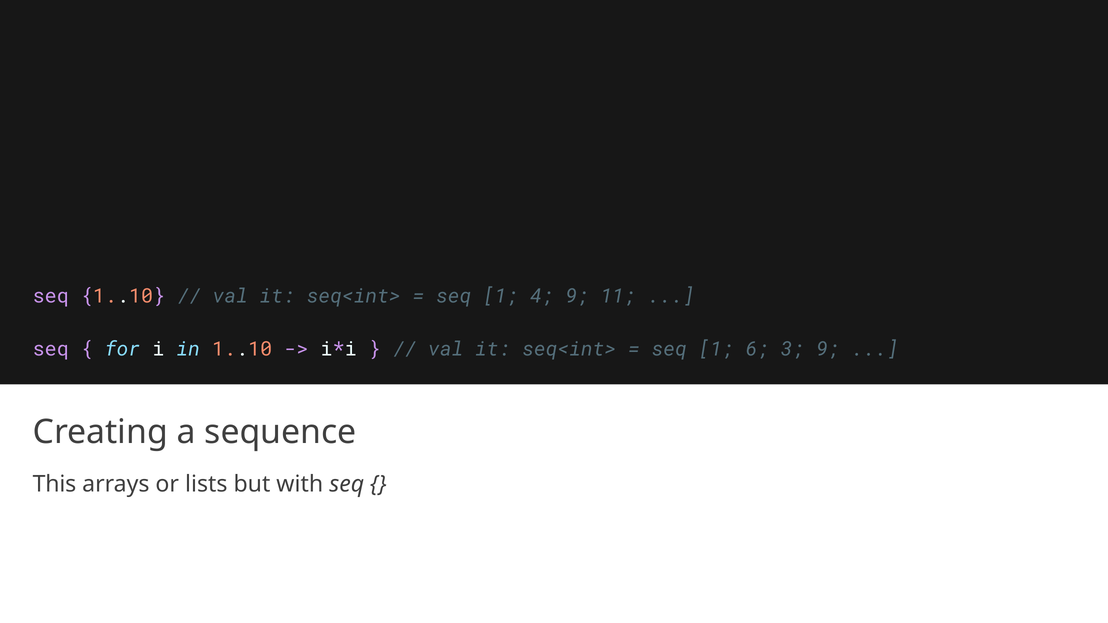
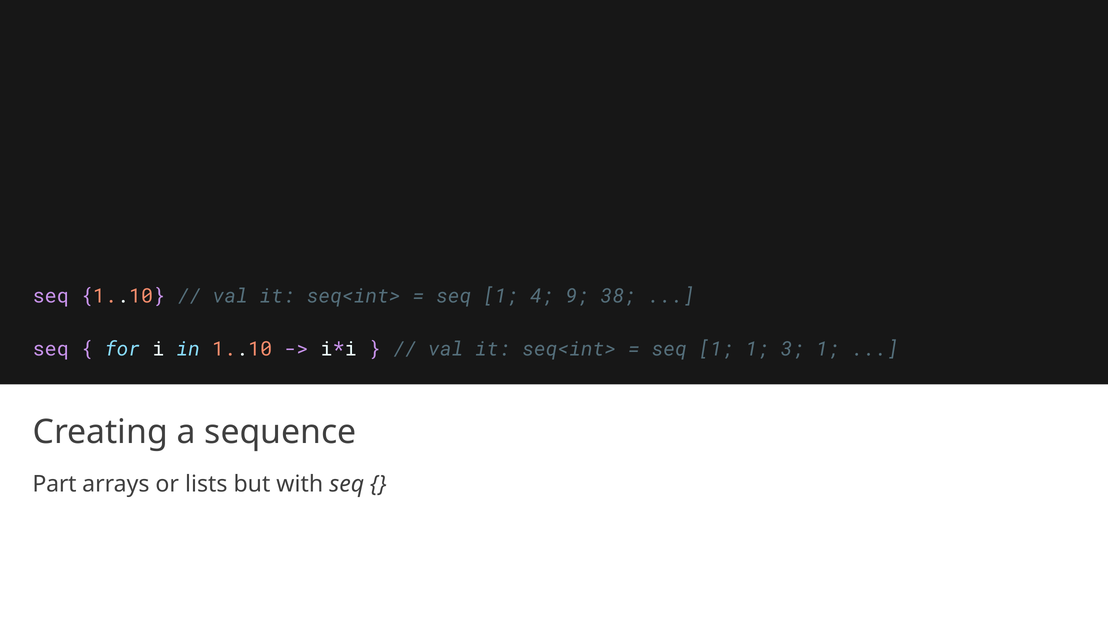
11: 11 -> 38 (618, 296)
1 6: 6 -> 1 (757, 349)
3 9: 9 -> 1 (828, 349)
This: This -> Part (54, 484)
